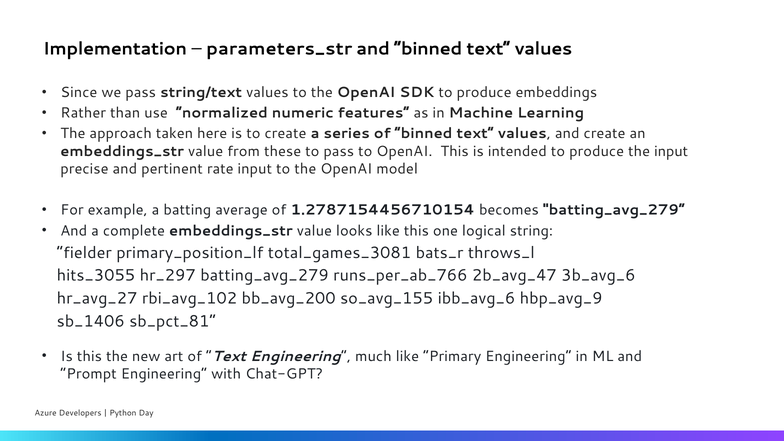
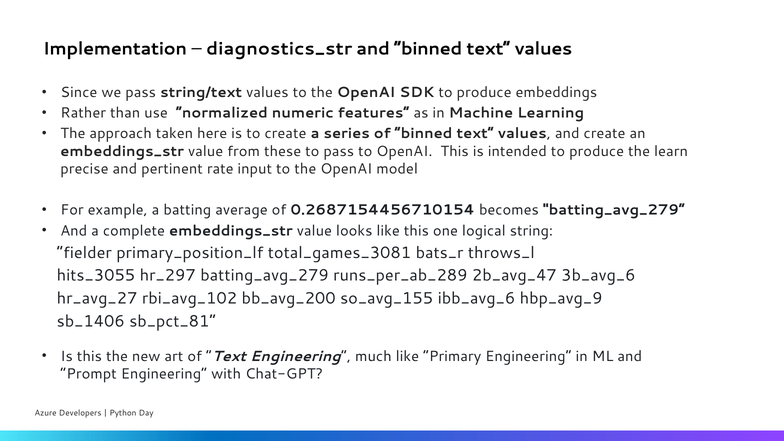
parameters_str: parameters_str -> diagnostics_str (279, 49)
the input: input -> learn (671, 151)
1.2787154456710154: 1.2787154456710154 -> 0.2687154456710154 (383, 210)
runs_per_ab_766: runs_per_ab_766 -> runs_per_ab_289 (400, 275)
